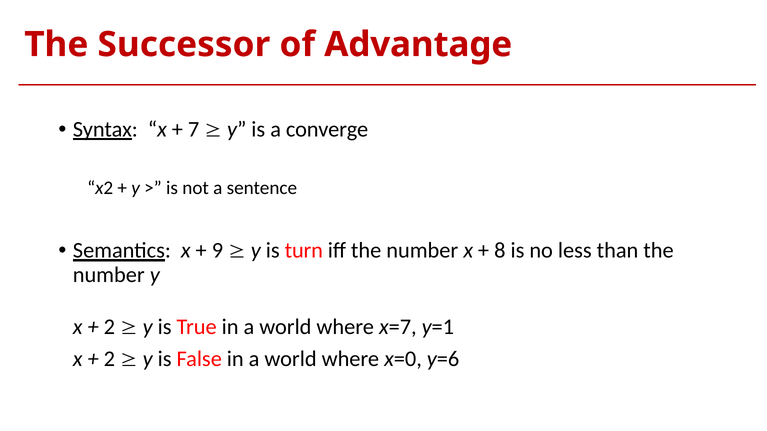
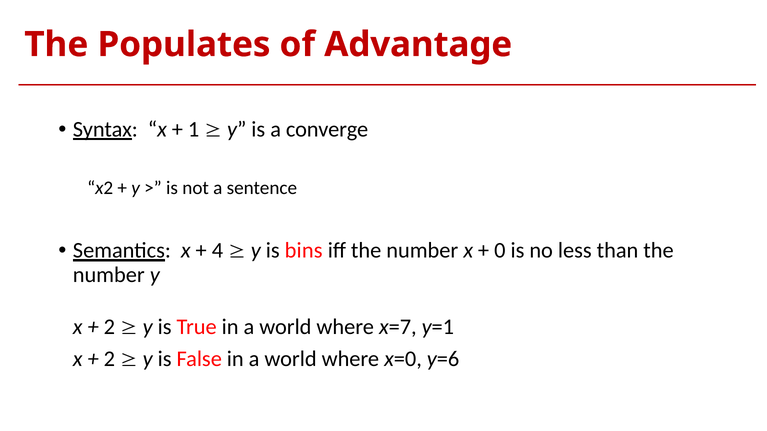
Successor: Successor -> Populates (184, 45)
7: 7 -> 1 (194, 130)
9: 9 -> 4 (217, 251)
turn: turn -> bins (304, 251)
8: 8 -> 0 (500, 251)
